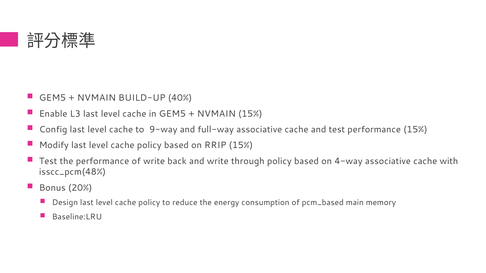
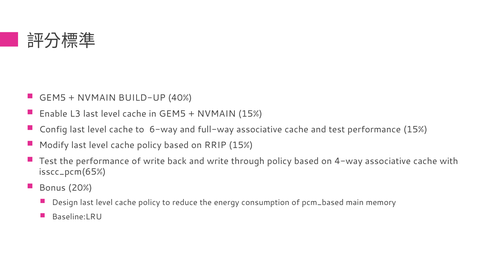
9-way: 9-way -> 6-way (163, 130)
isscc_pcm(48%: isscc_pcm(48% -> isscc_pcm(65% (72, 172)
